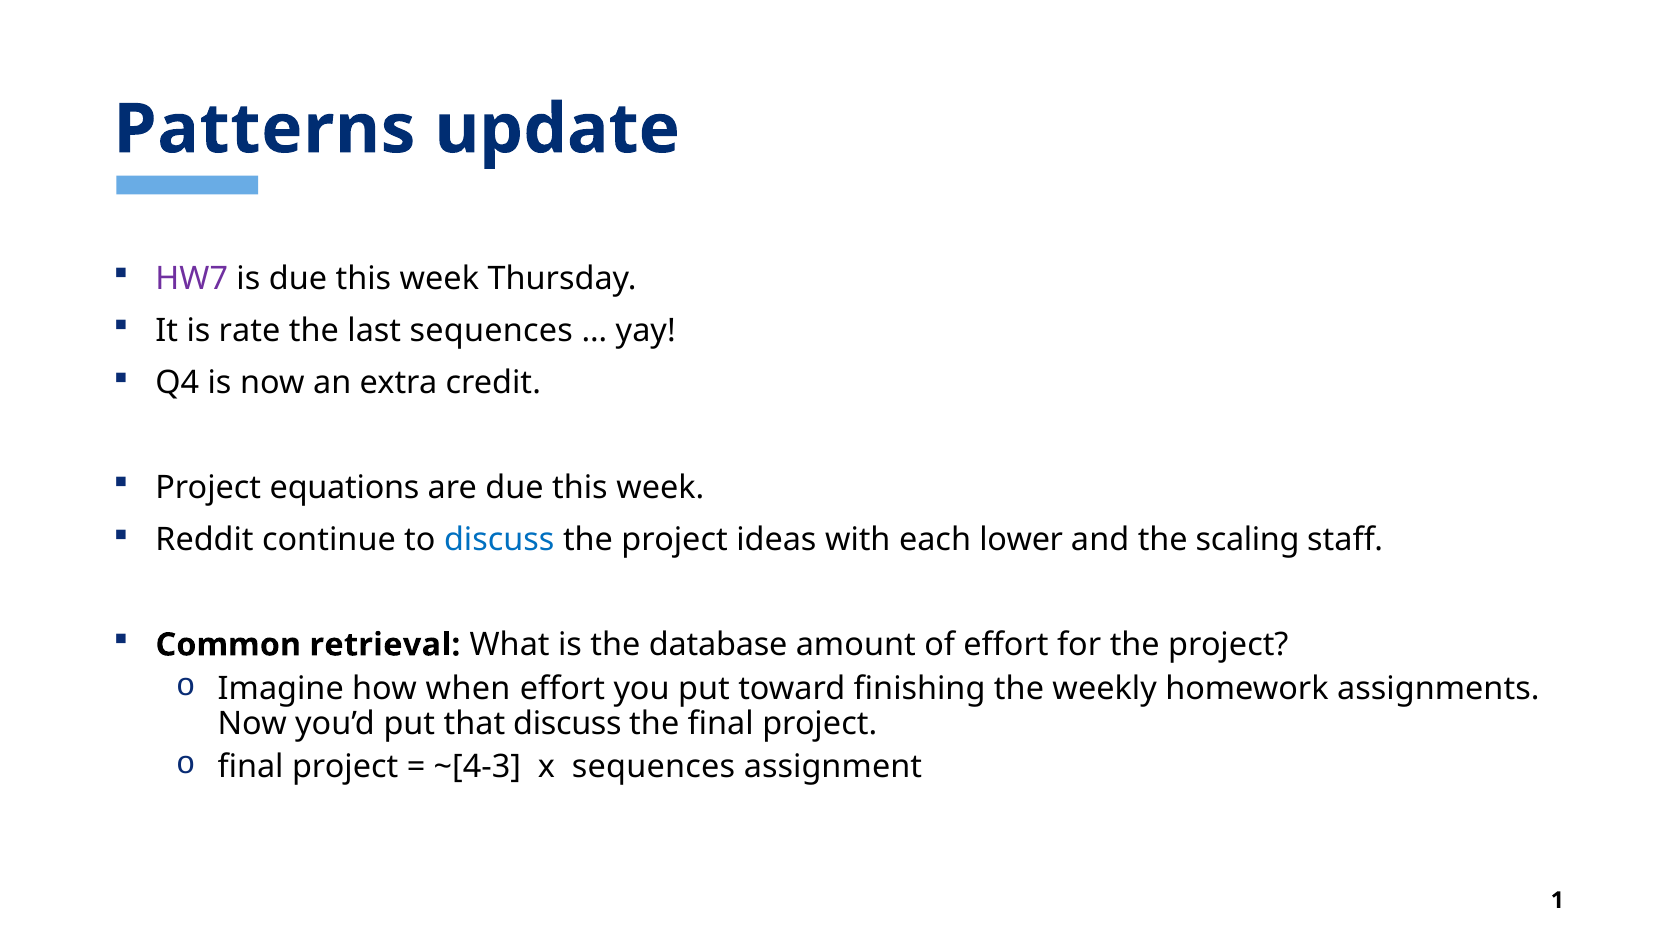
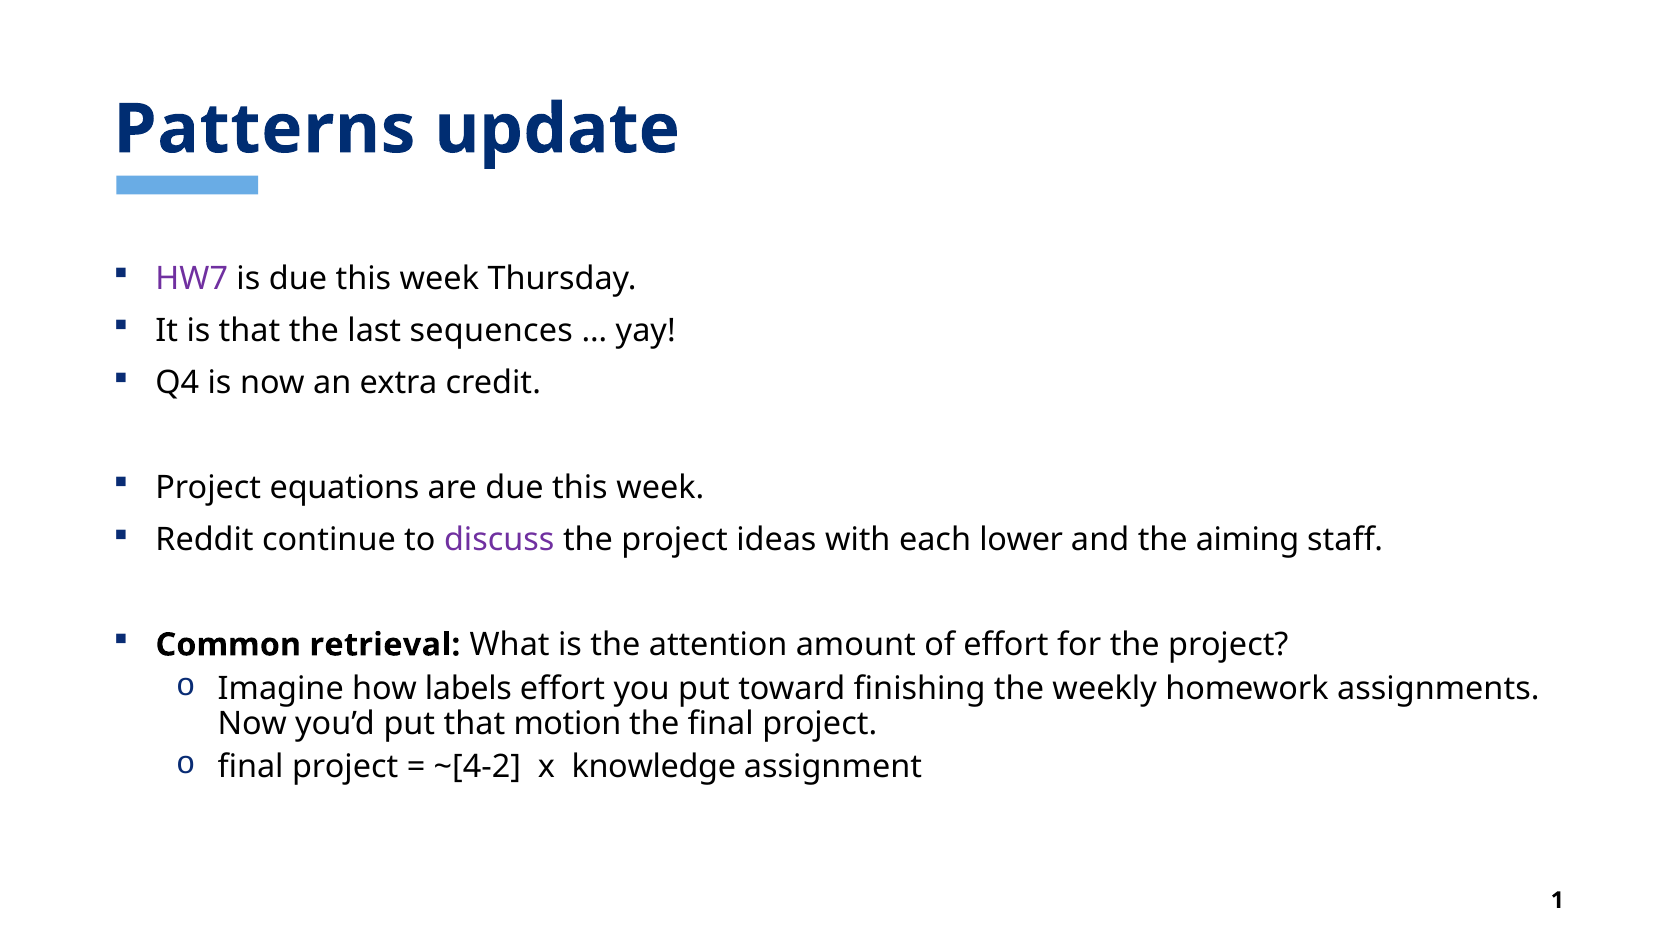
is rate: rate -> that (250, 331)
discuss colour: blue -> purple (499, 541)
scaling: scaling -> aiming (1248, 541)
database: database -> attention (718, 645)
when: when -> labels (468, 689)
that discuss: discuss -> motion (567, 724)
~[4-3: ~[4-3 -> ~[4-2 (477, 768)
x sequences: sequences -> knowledge (654, 768)
